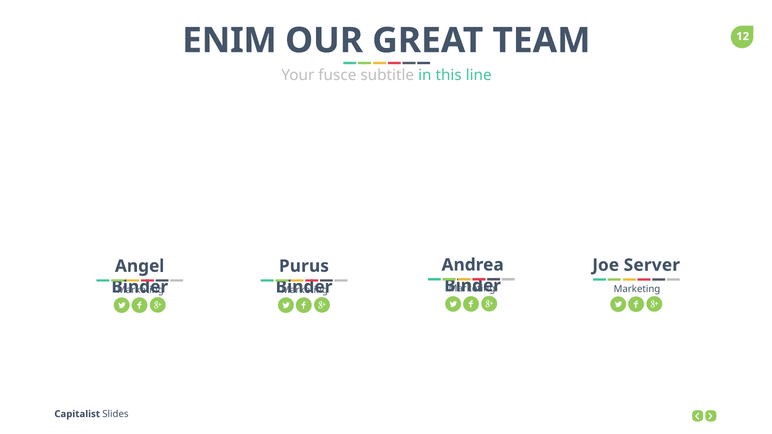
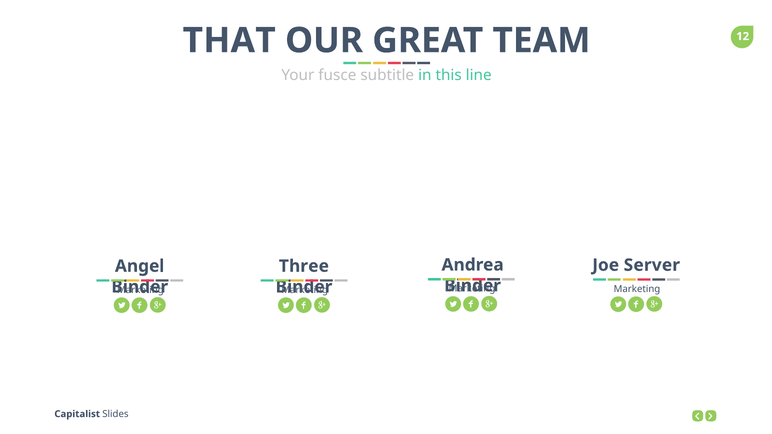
ENIM: ENIM -> THAT (229, 41)
Purus: Purus -> Three (304, 266)
